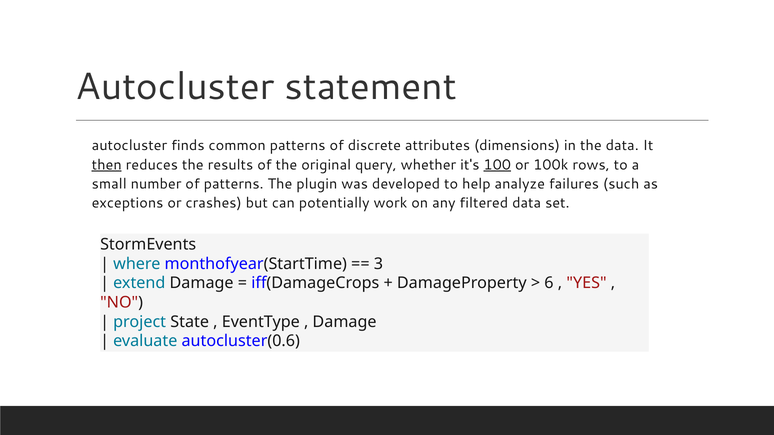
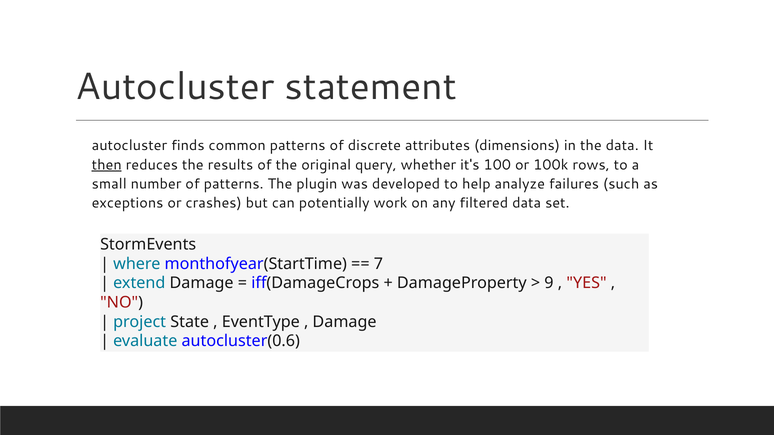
100 underline: present -> none (497, 165)
3: 3 -> 7 (378, 264)
6: 6 -> 9 (549, 283)
